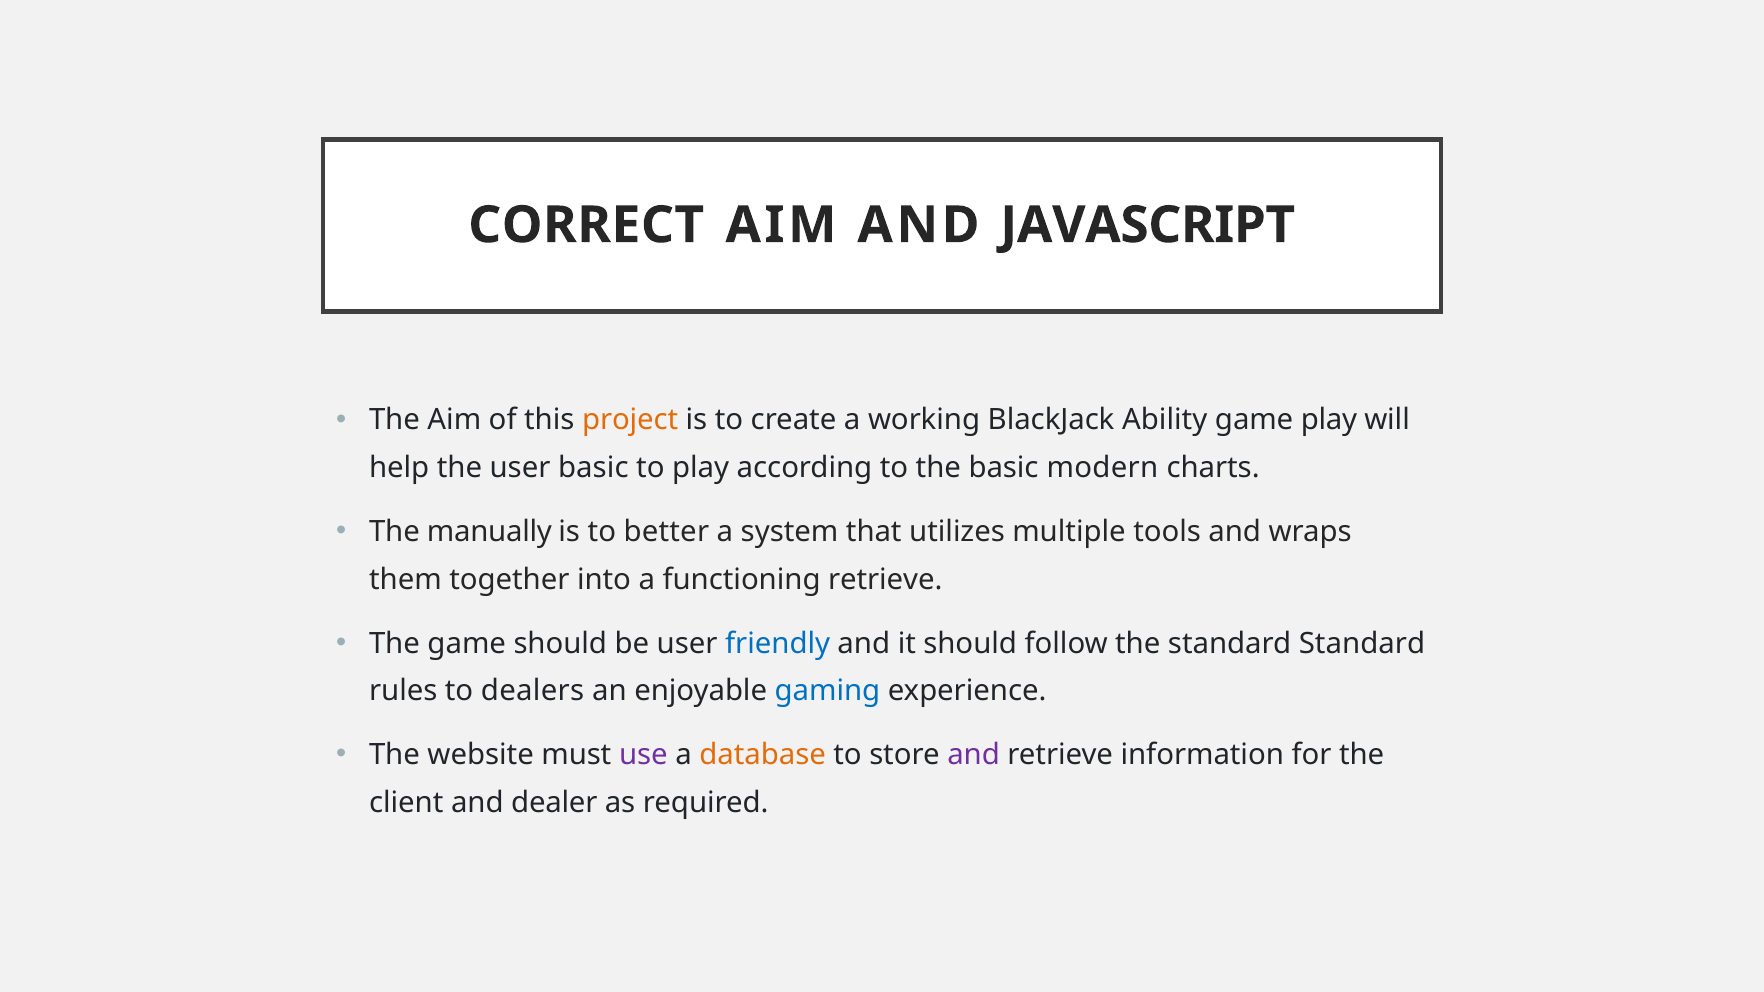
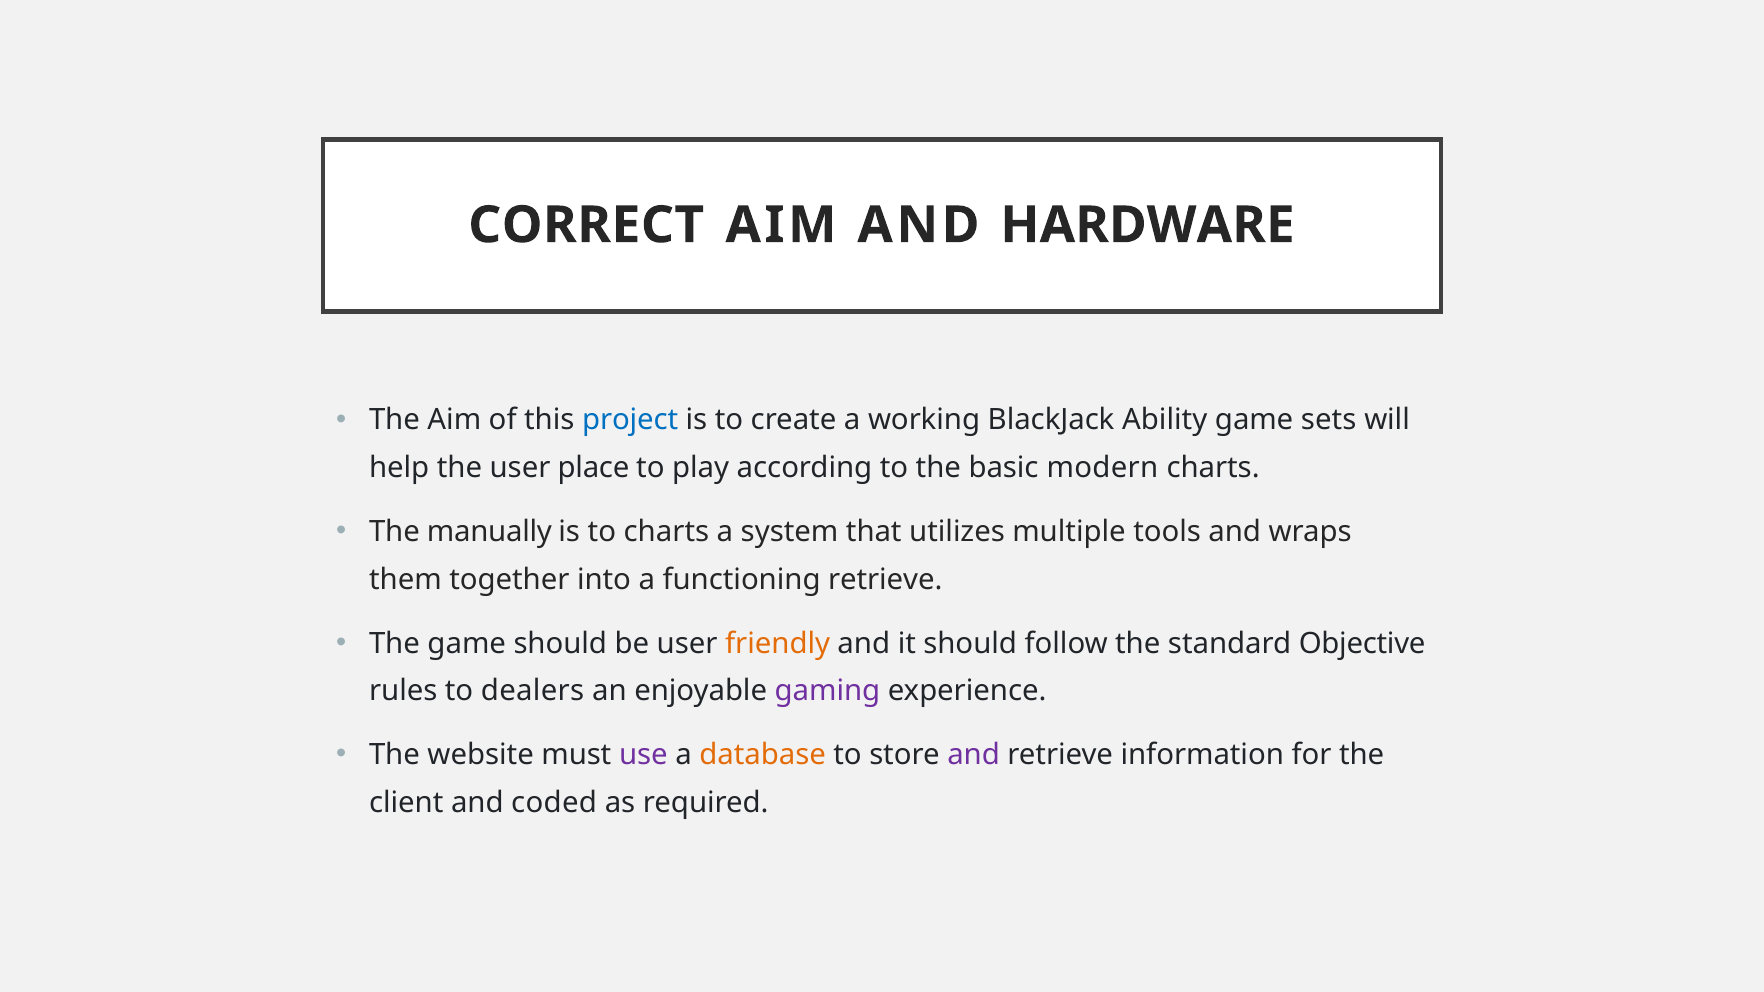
JAVASCRIPT: JAVASCRIPT -> HARDWARE (1147, 225)
project colour: orange -> blue (630, 420)
game play: play -> sets (1329, 420)
user basic: basic -> place (594, 468)
to better: better -> charts (666, 532)
friendly colour: blue -> orange (778, 644)
standard Standard: Standard -> Objective (1362, 644)
gaming colour: blue -> purple (827, 691)
dealer: dealer -> coded (554, 803)
